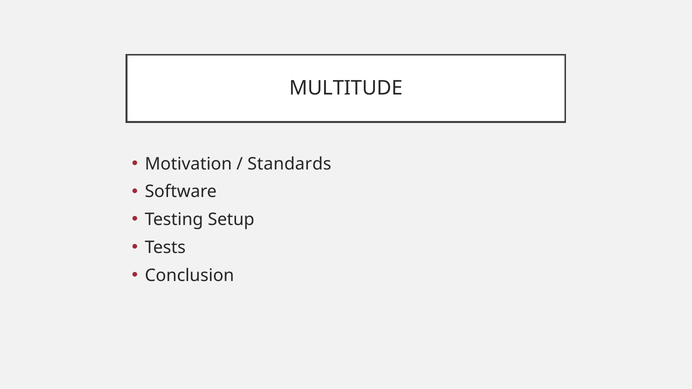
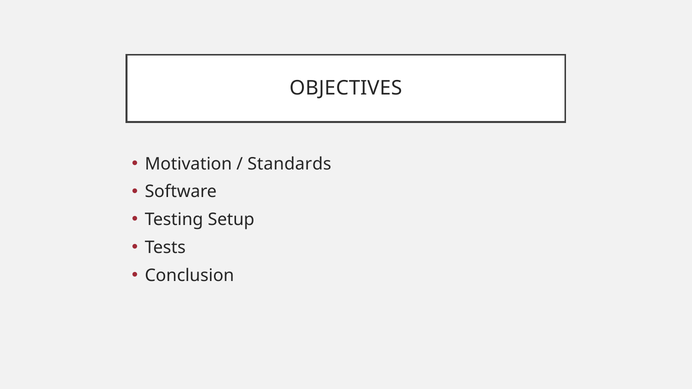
MULTITUDE: MULTITUDE -> OBJECTIVES (346, 88)
